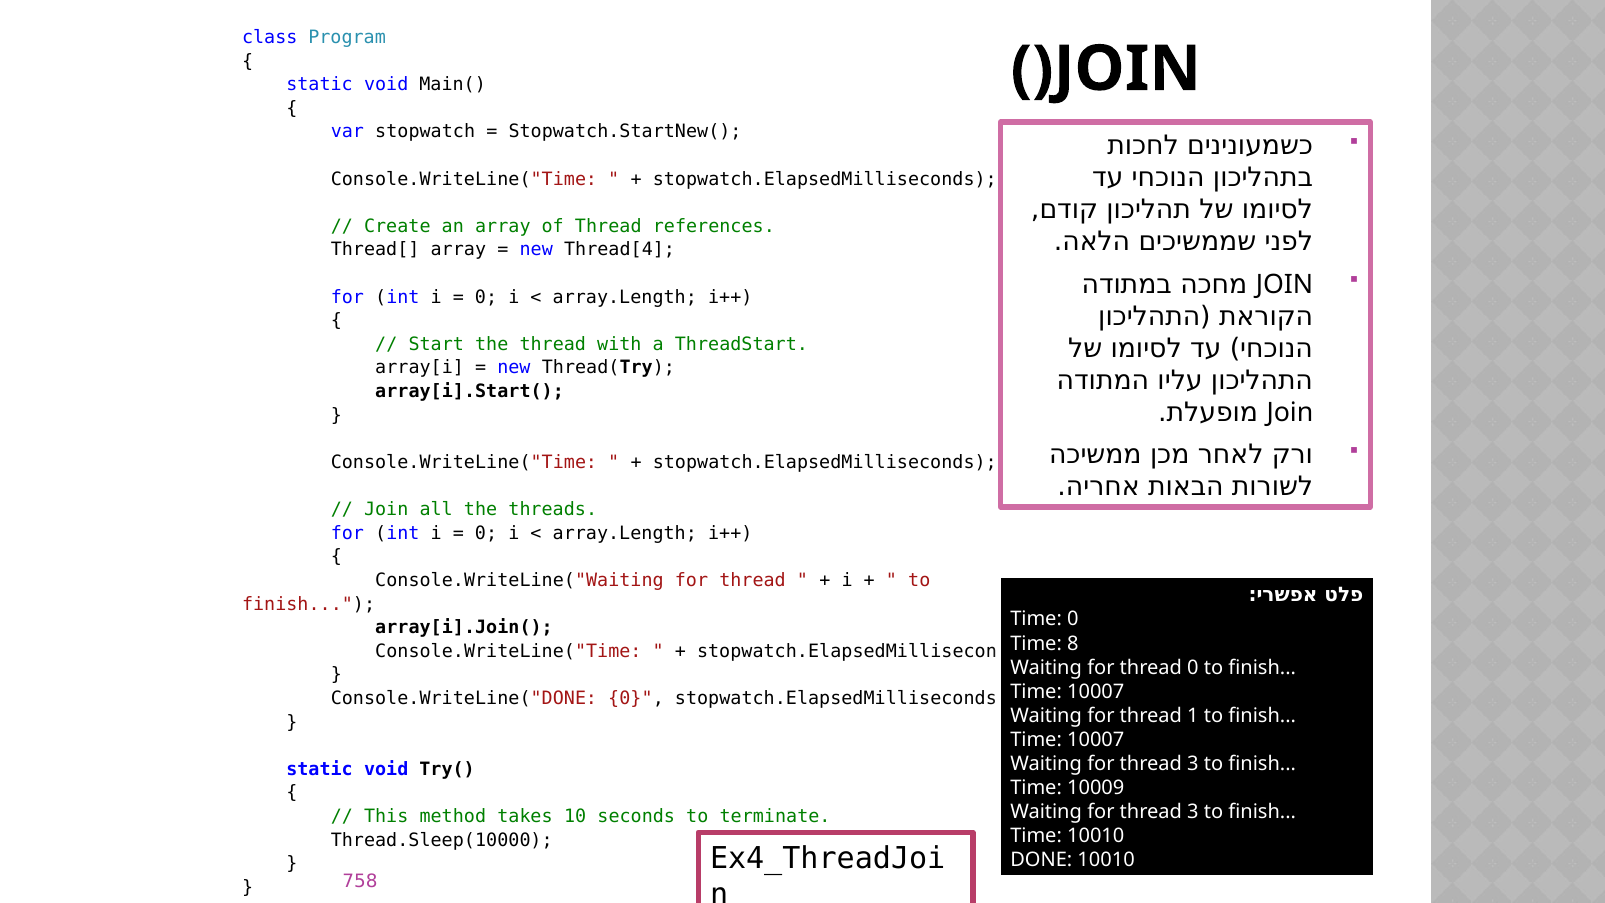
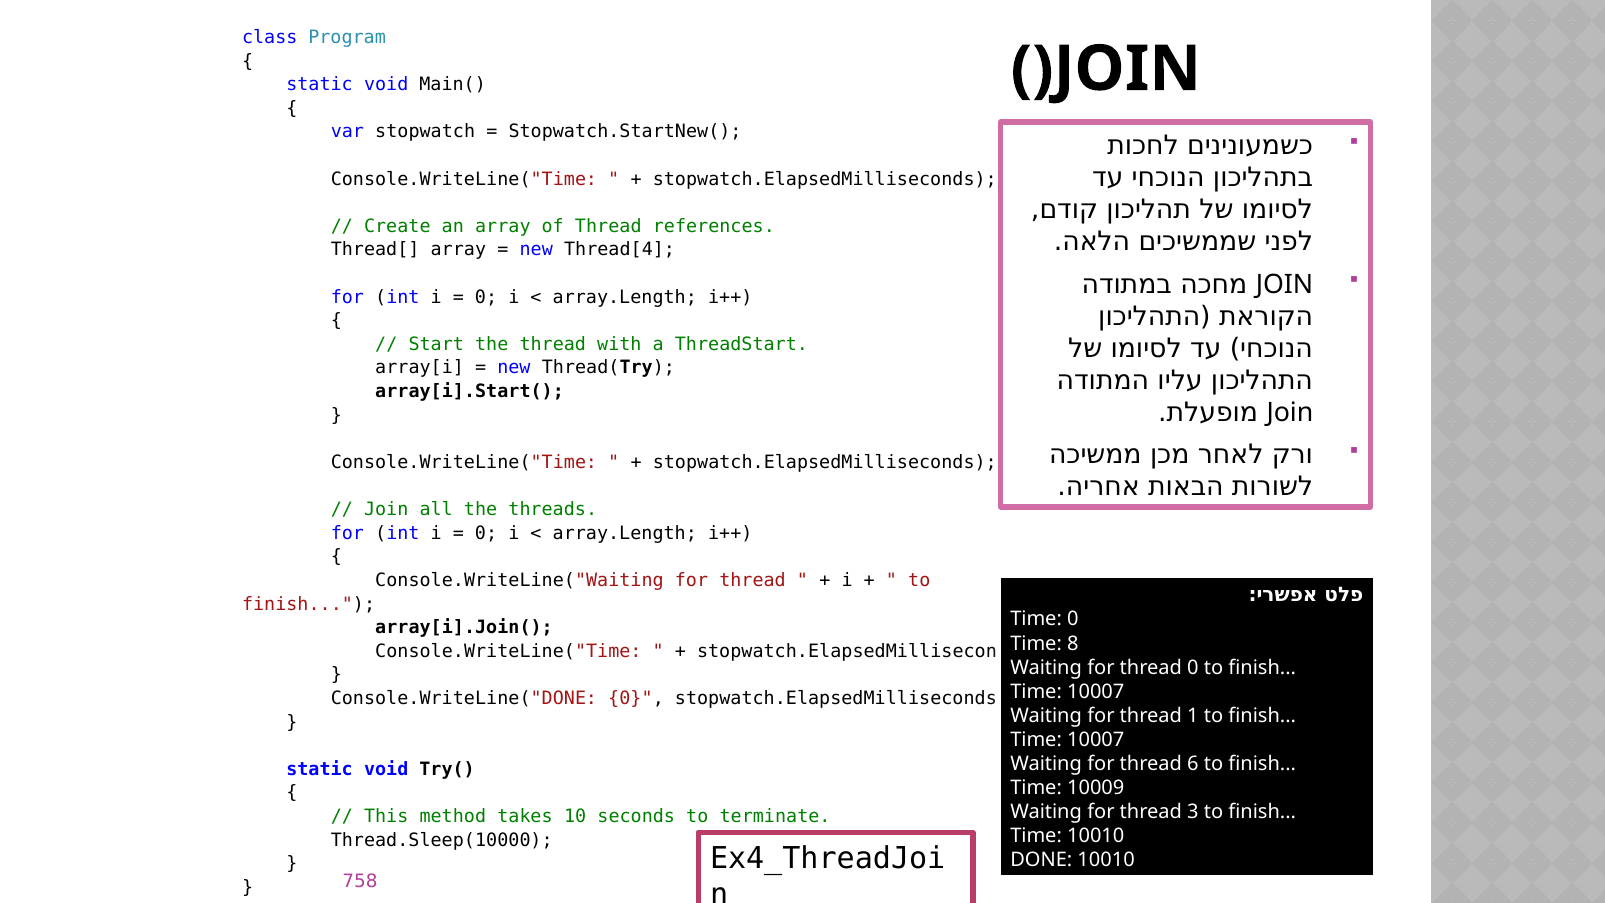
3: 3 -> 6 (1193, 764)
